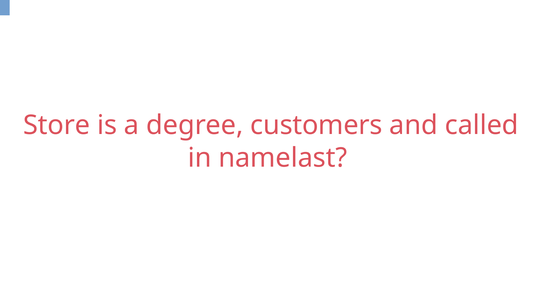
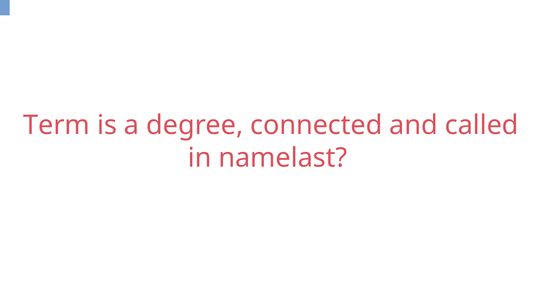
Store: Store -> Term (57, 125)
customers: customers -> connected (316, 125)
